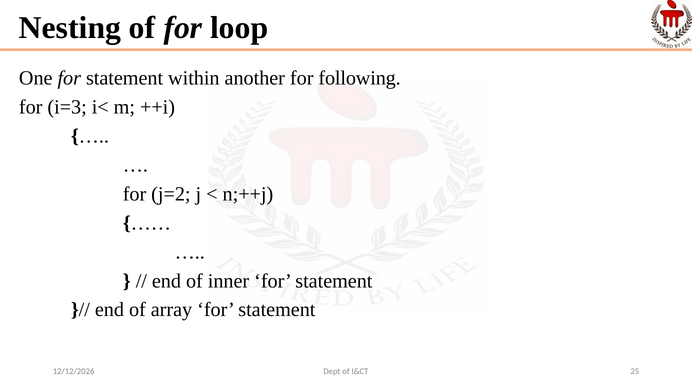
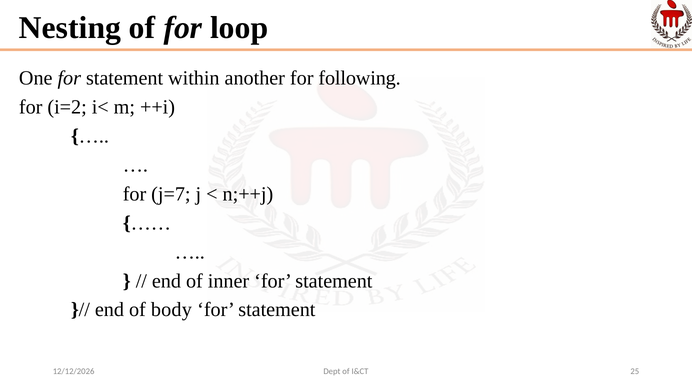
i=3: i=3 -> i=2 (67, 107)
j=2: j=2 -> j=7 (171, 194)
array: array -> body (171, 310)
